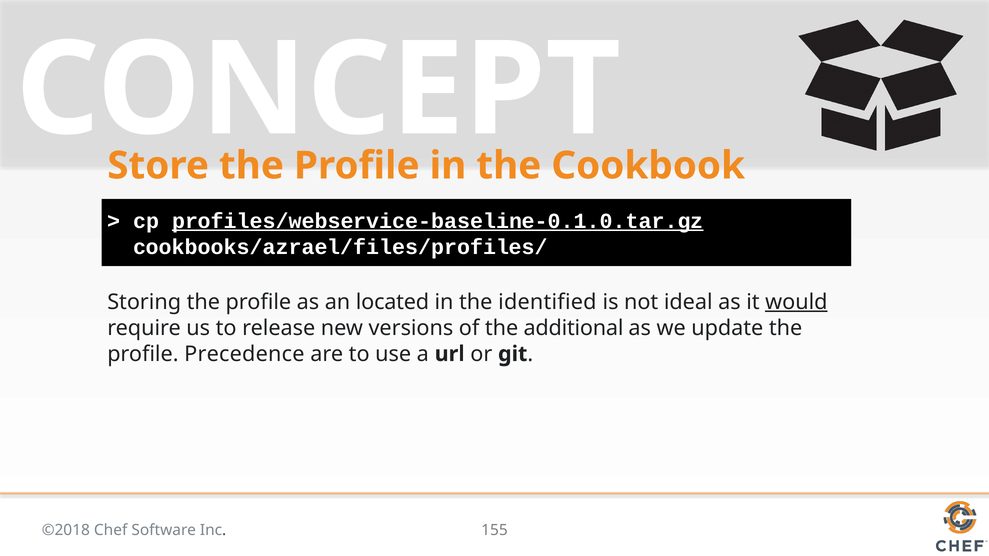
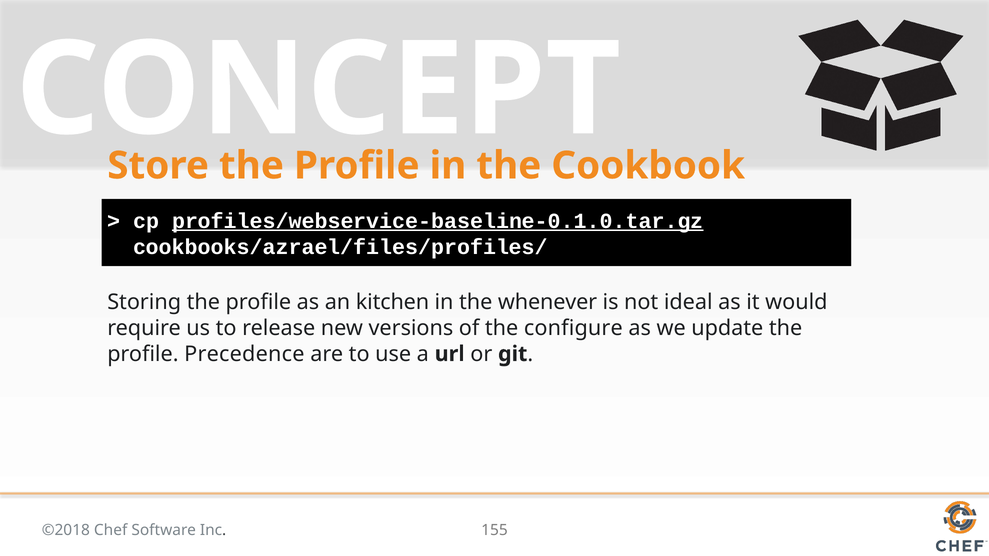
located: located -> kitchen (392, 302)
identified: identified -> whenever (548, 302)
would underline: present -> none (796, 302)
additional: additional -> configure (573, 328)
